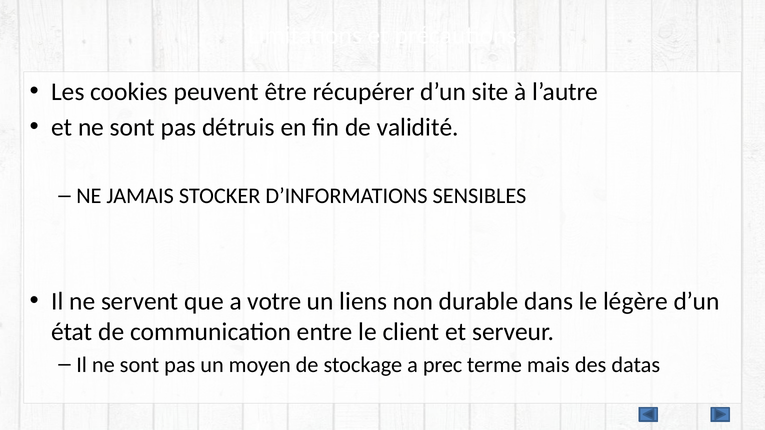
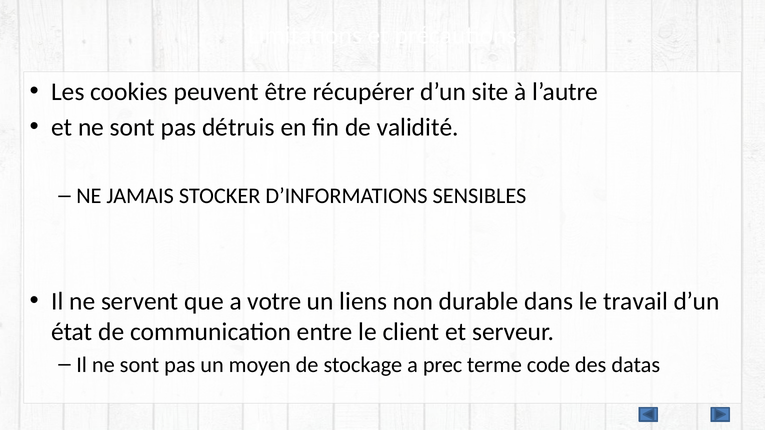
légère: légère -> travail (635, 301)
mais: mais -> code (548, 365)
